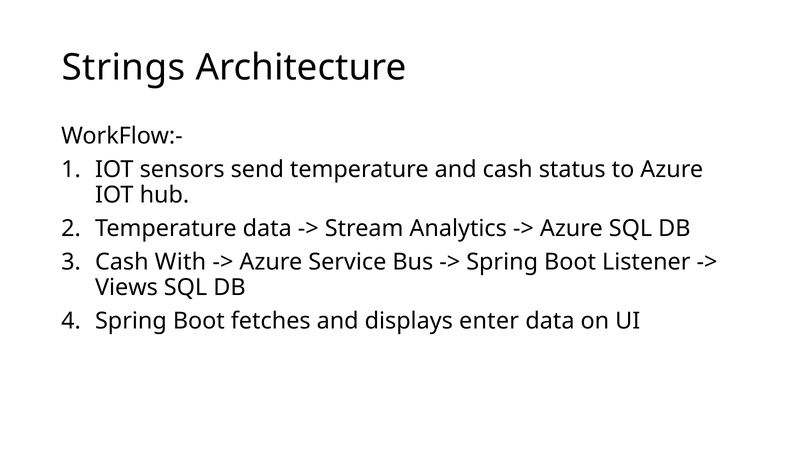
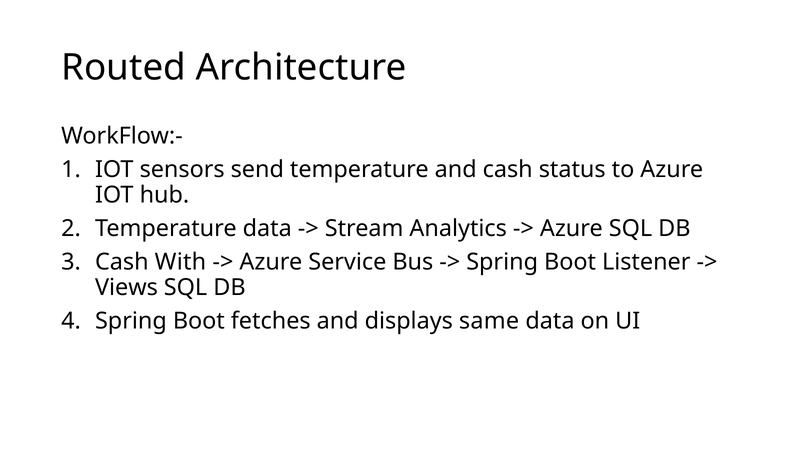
Strings: Strings -> Routed (124, 67)
enter: enter -> same (489, 321)
